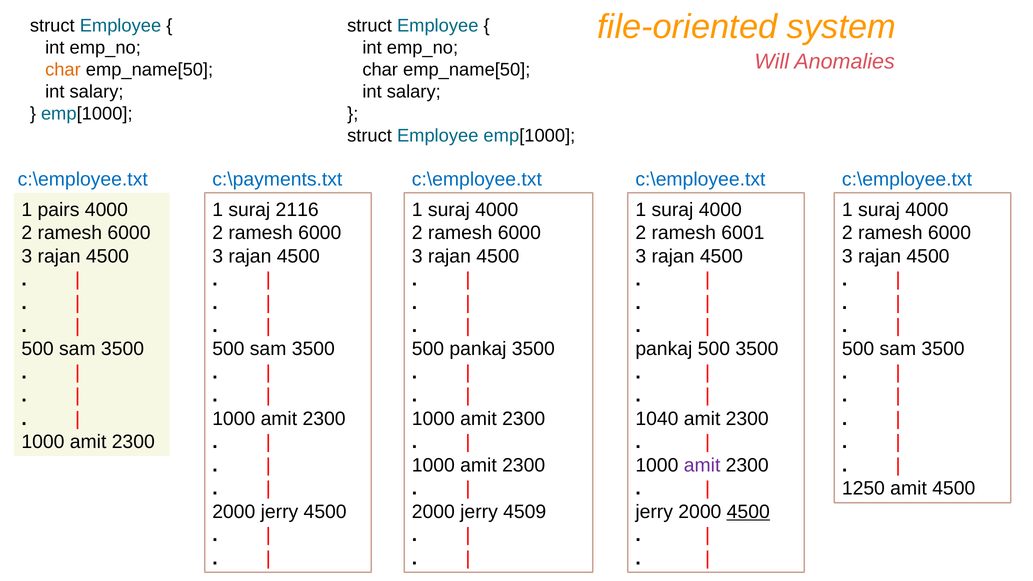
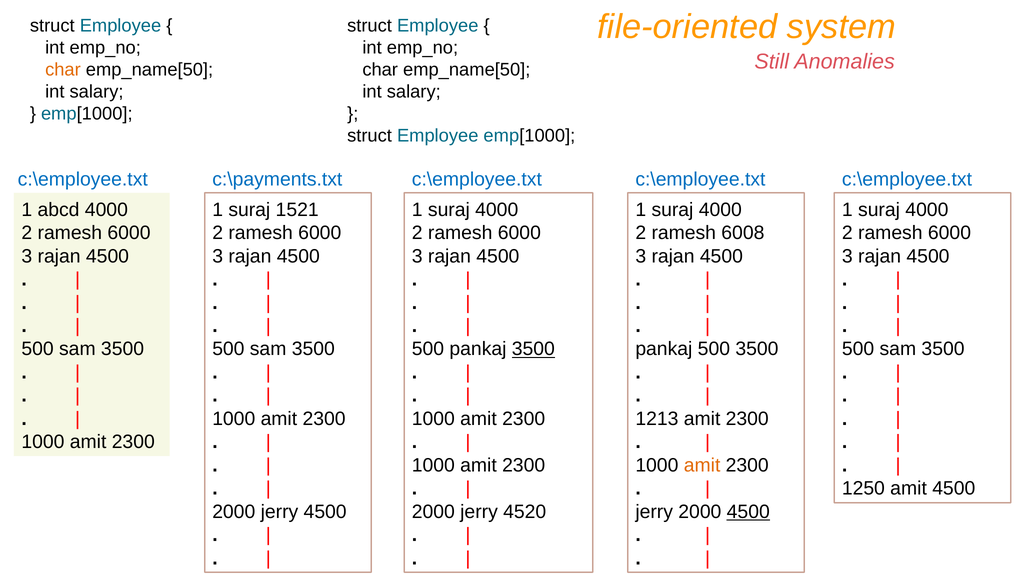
Will: Will -> Still (772, 61)
pairs: pairs -> abcd (59, 210)
2116: 2116 -> 1521 (297, 210)
6001: 6001 -> 6008 (743, 233)
3500 underline: none -> present (533, 349)
1040: 1040 -> 1213 (657, 419)
amit colour: purple -> orange (702, 465)
4509: 4509 -> 4520 (525, 512)
